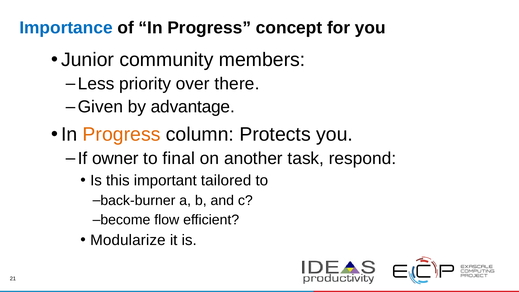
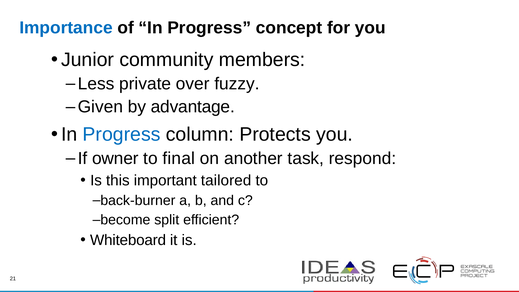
priority: priority -> private (145, 84)
there: there -> fuzzy (237, 84)
Progress colour: orange -> blue (122, 134)
flow: flow -> split (167, 220)
Modularize: Modularize -> Whiteboard (128, 240)
